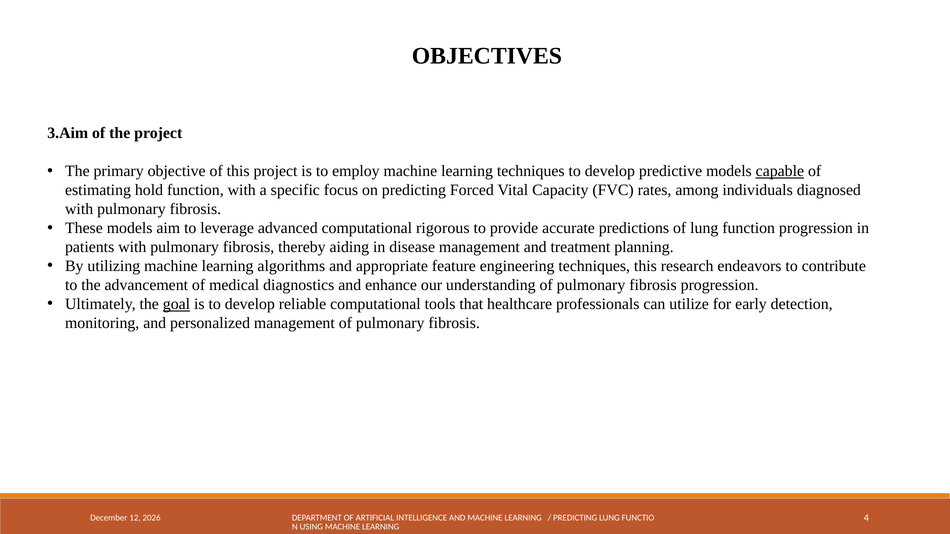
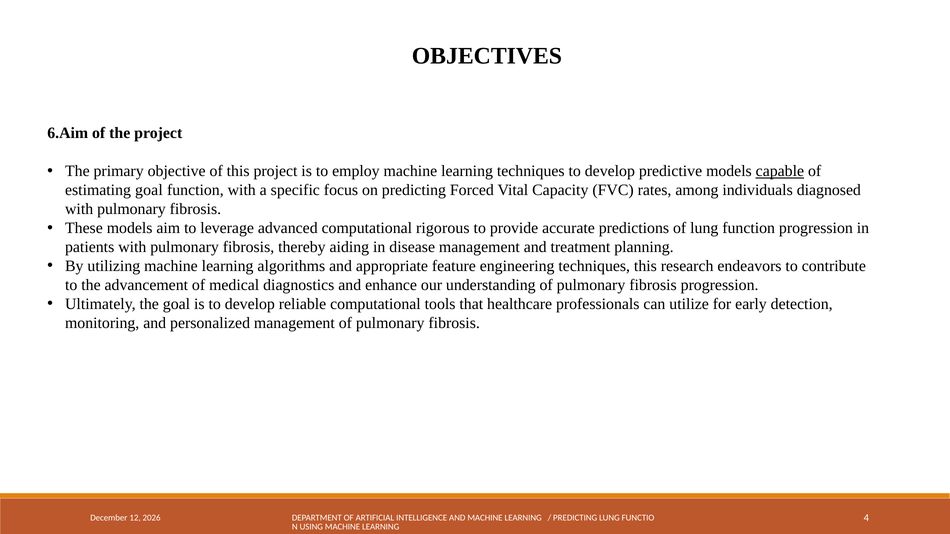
3.Aim: 3.Aim -> 6.Aim (68, 133)
estimating hold: hold -> goal (149, 190)
goal underline: present -> none (176, 304)
